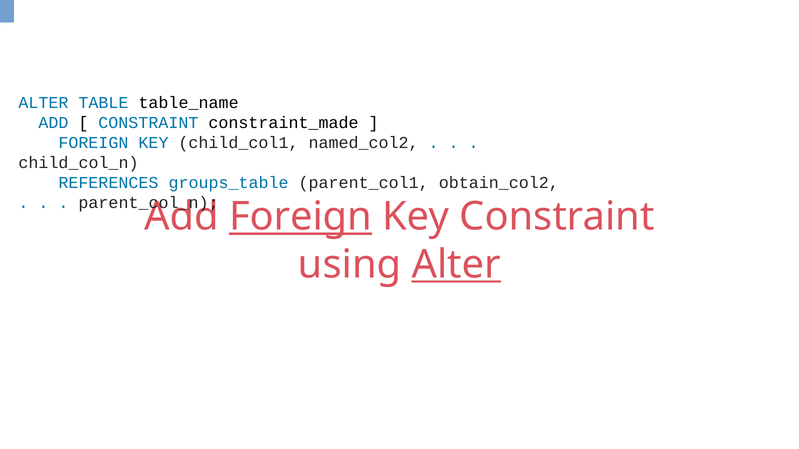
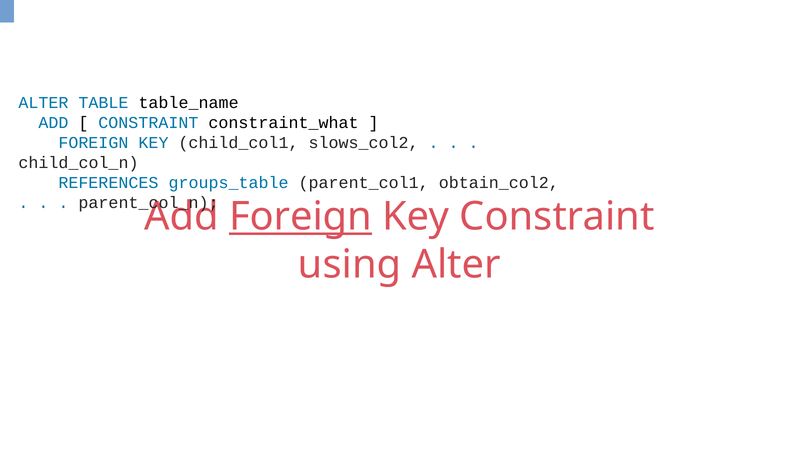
constraint_made: constraint_made -> constraint_what (284, 123)
named_col2: named_col2 -> slows_col2 (364, 143)
Alter underline: present -> none (456, 265)
